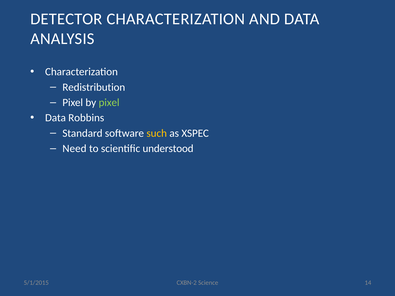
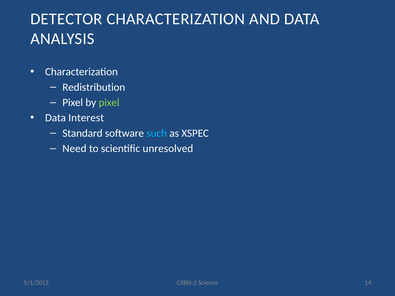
Robbins: Robbins -> Interest (86, 118)
such colour: yellow -> light blue (157, 133)
understood: understood -> unresolved (168, 149)
